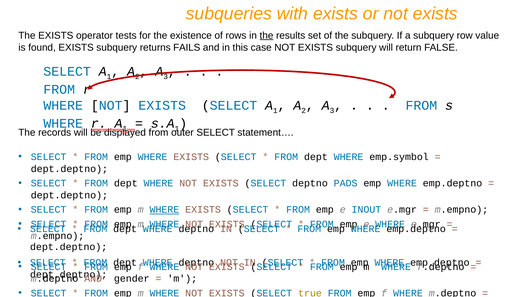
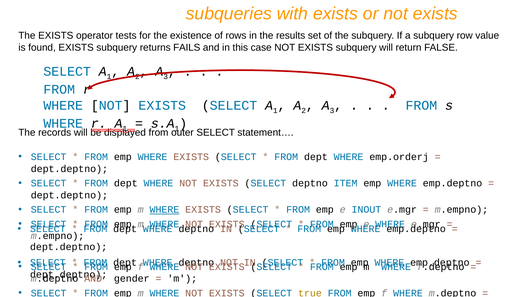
the underline: present -> none (266, 36)
emp.symbol: emp.symbol -> emp.orderj (399, 157)
PADS: PADS -> ITEM (346, 183)
